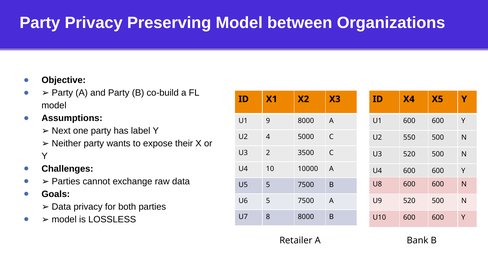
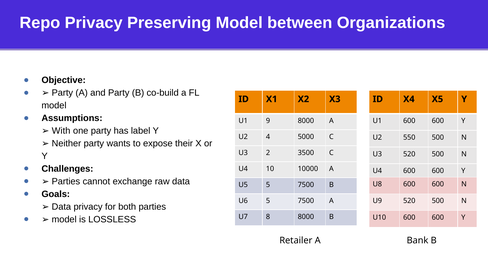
Party: Party -> Repo (40, 23)
Next: Next -> With (61, 131)
